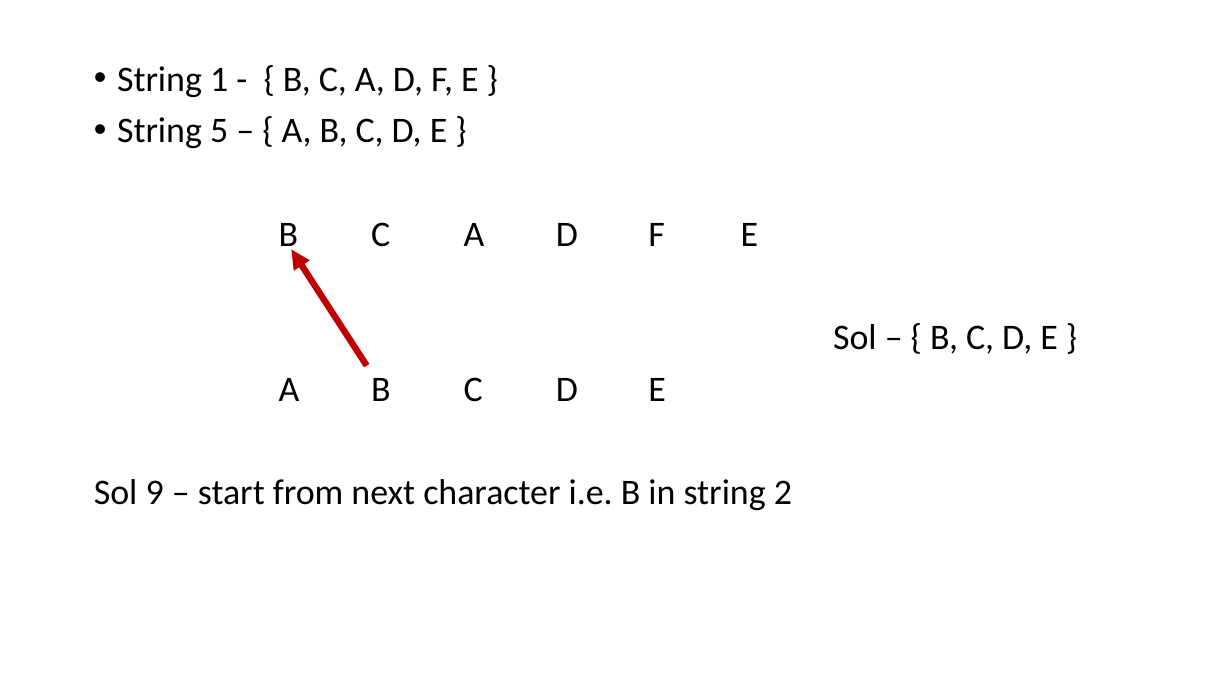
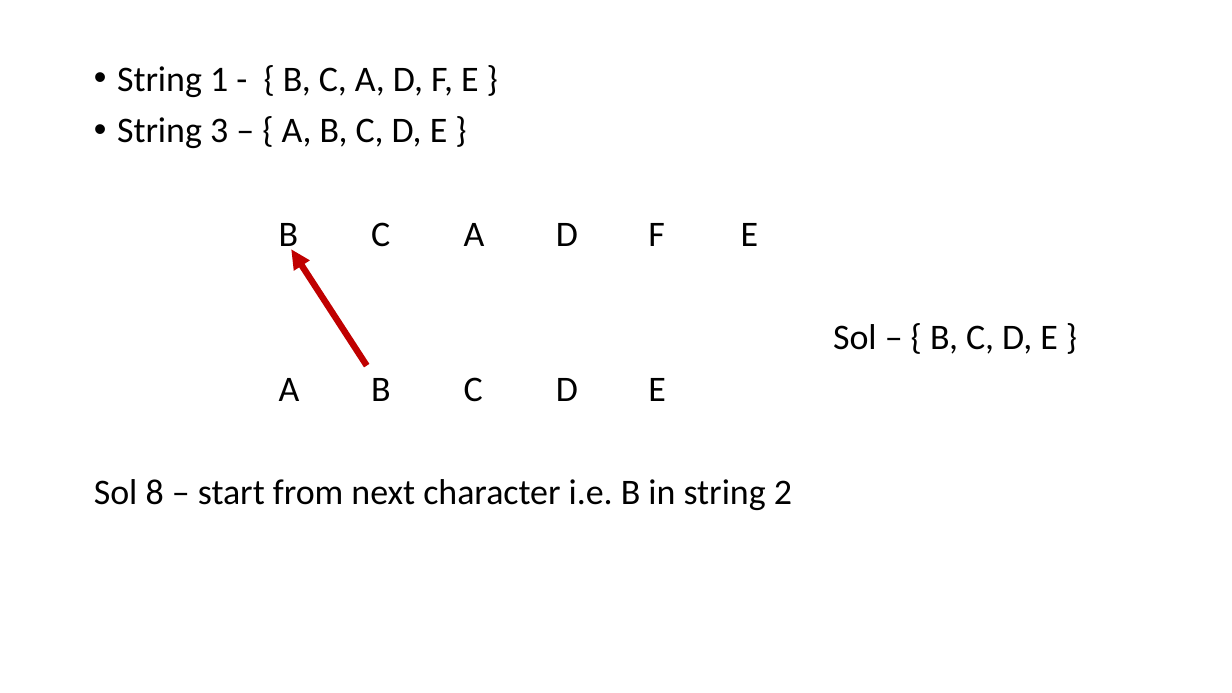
5: 5 -> 3 (219, 131)
9: 9 -> 8 (155, 493)
